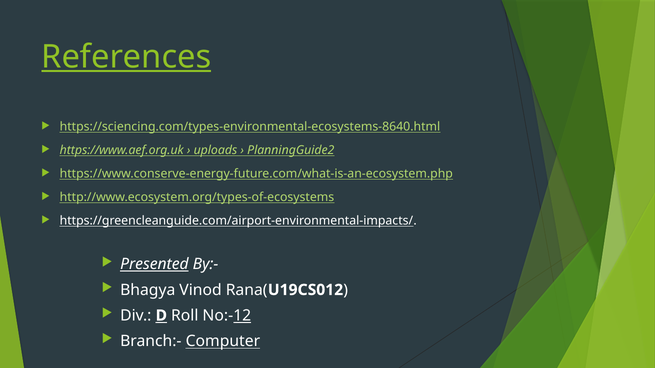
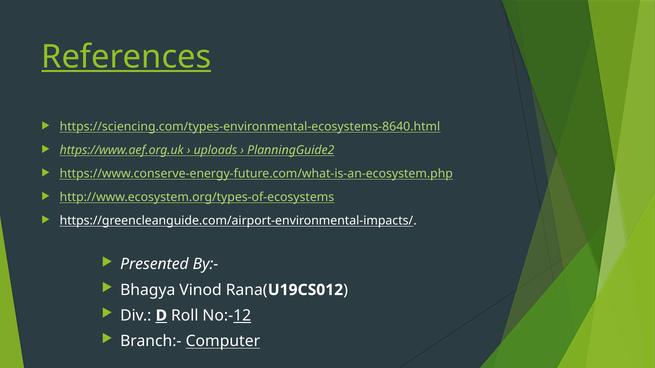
Presented underline: present -> none (154, 265)
